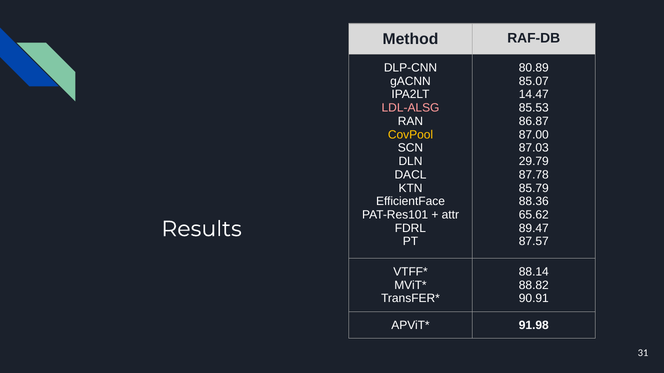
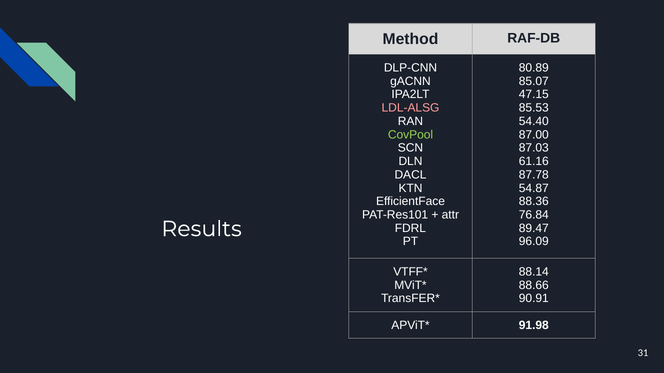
14.47: 14.47 -> 47.15 (534, 95)
86.87: 86.87 -> 54.40 (534, 121)
CovPool colour: yellow -> light green (411, 135)
29.79: 29.79 -> 61.16 (534, 162)
85.79: 85.79 -> 54.87 (534, 188)
65.62: 65.62 -> 76.84 (534, 215)
87.57: 87.57 -> 96.09 (534, 242)
88.82: 88.82 -> 88.66 (534, 285)
